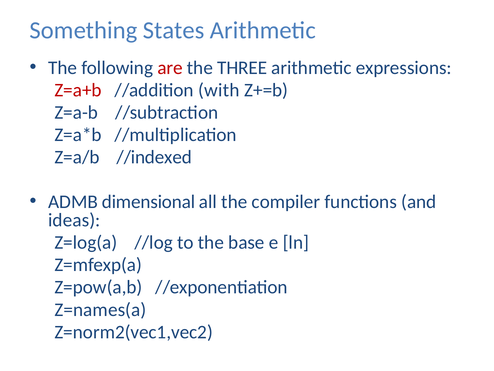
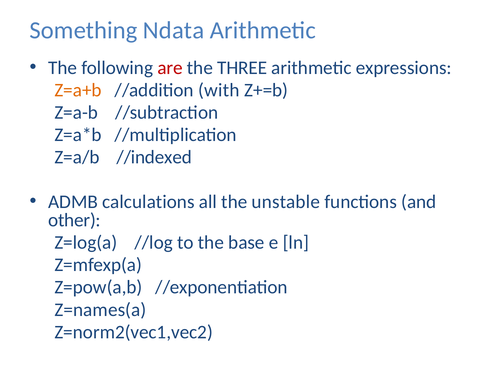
States: States -> Ndata (174, 30)
Z=a+b colour: red -> orange (78, 90)
dimensional: dimensional -> calculations (148, 202)
compiler: compiler -> unstable (286, 202)
ideas: ideas -> other (74, 220)
